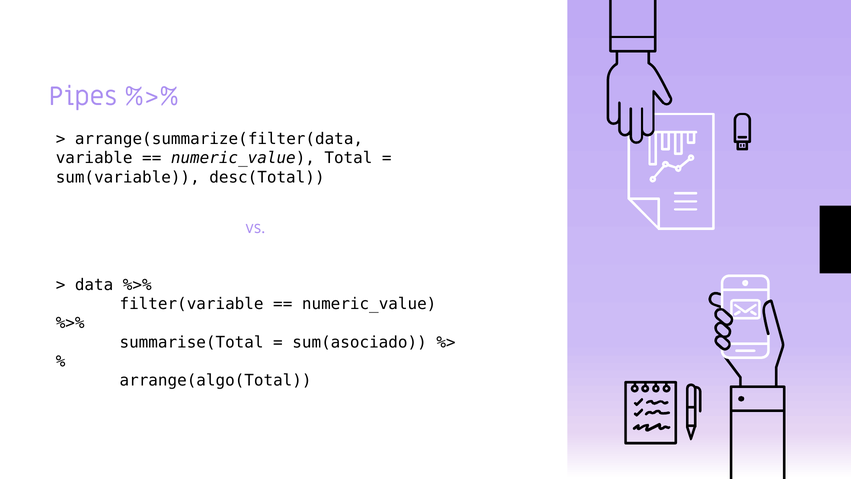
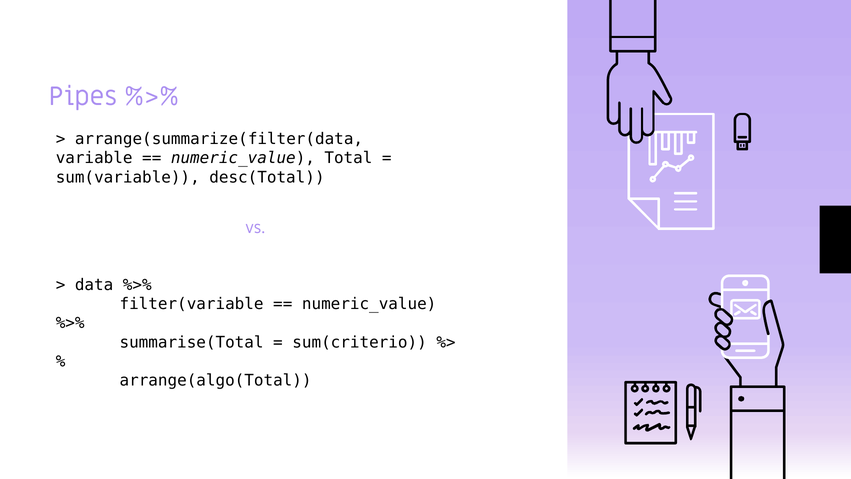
sum(asociado: sum(asociado -> sum(criterio (360, 342)
